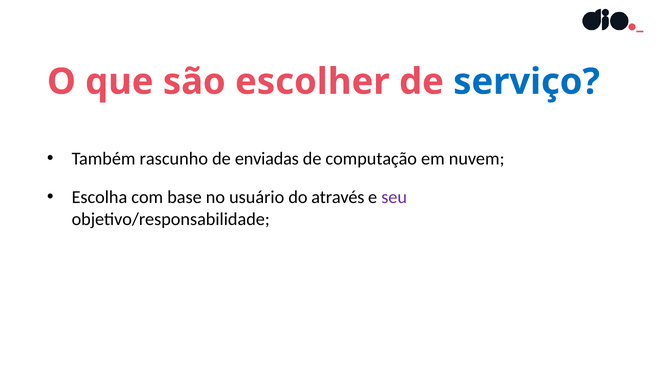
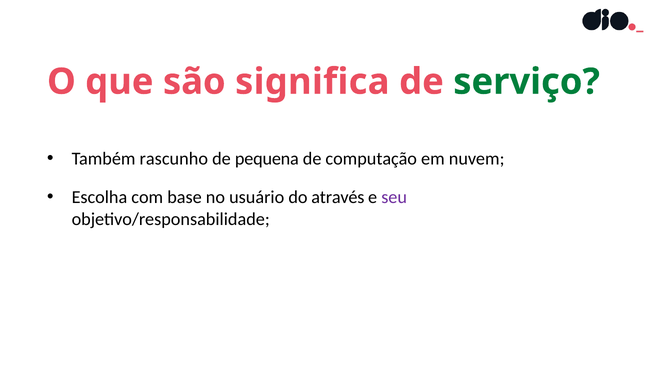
escolher: escolher -> significa (312, 82)
serviço colour: blue -> green (527, 82)
enviadas: enviadas -> pequena (267, 159)
